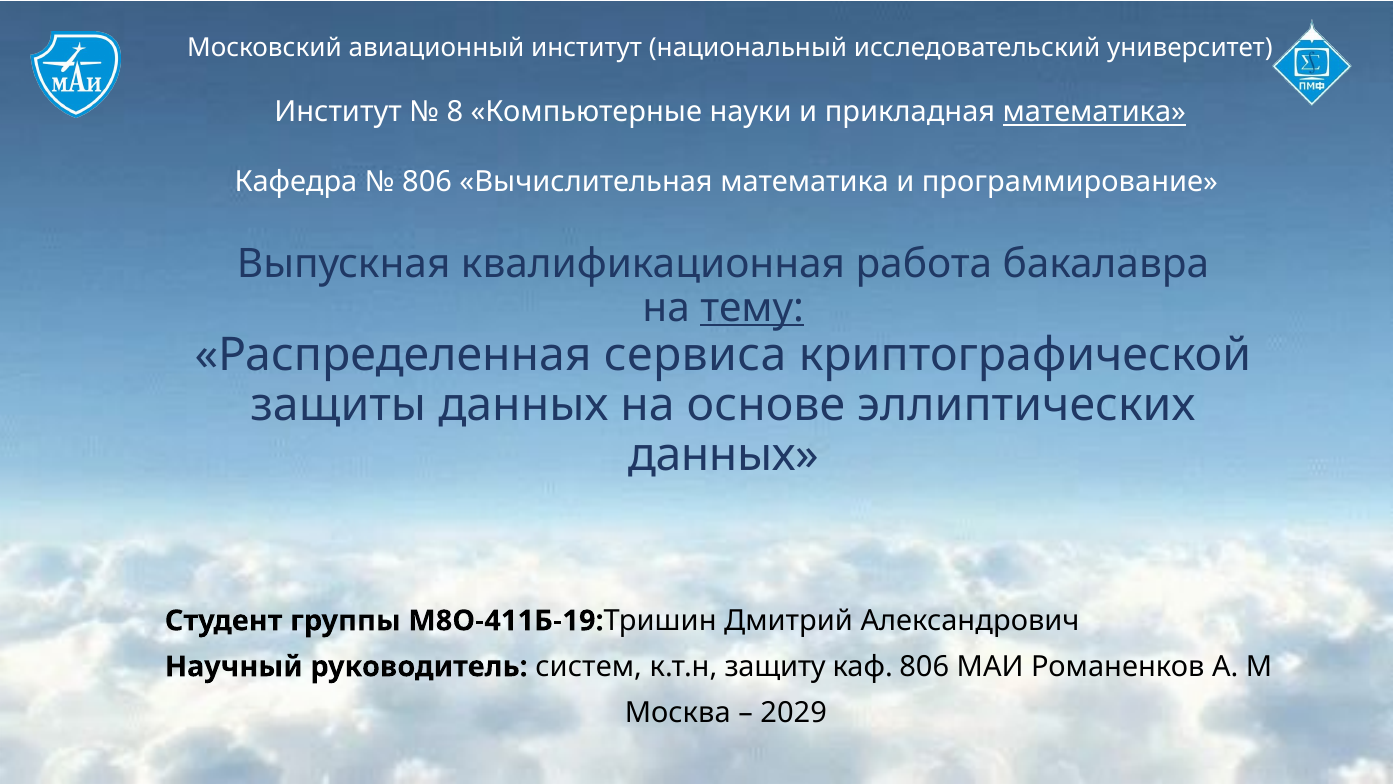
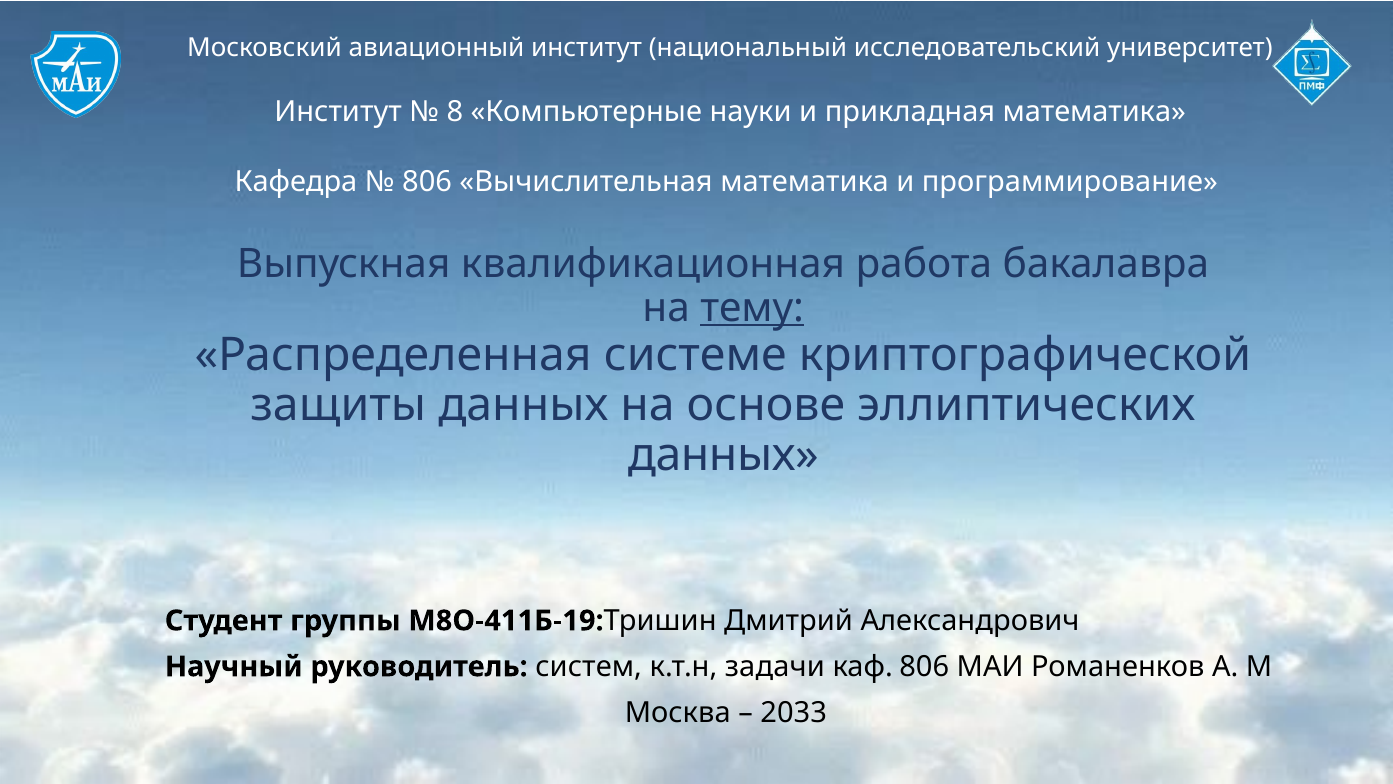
математика underline: present -> none (1094, 112)
сервиса: сервиса -> системе (695, 355)
защиту: защиту -> задачи (775, 666)
2029: 2029 -> 2033 (794, 712)
